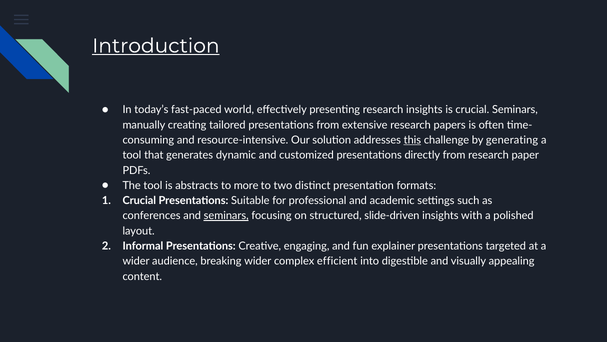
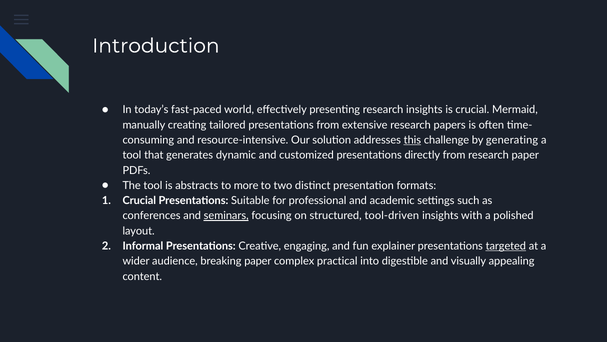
Introduction underline: present -> none (156, 46)
crucial Seminars: Seminars -> Mermaid (515, 110)
slide-driven: slide-driven -> tool-driven (392, 215)
targeted underline: none -> present (506, 246)
breaking wider: wider -> paper (258, 261)
efficient: efficient -> practical (337, 261)
